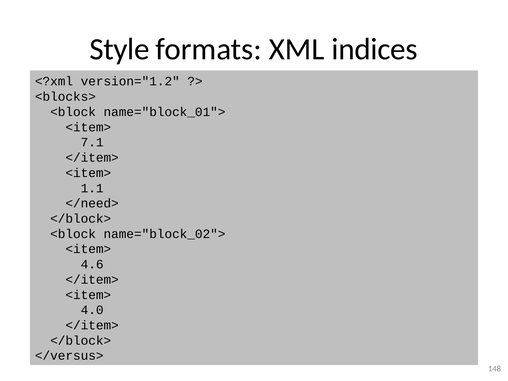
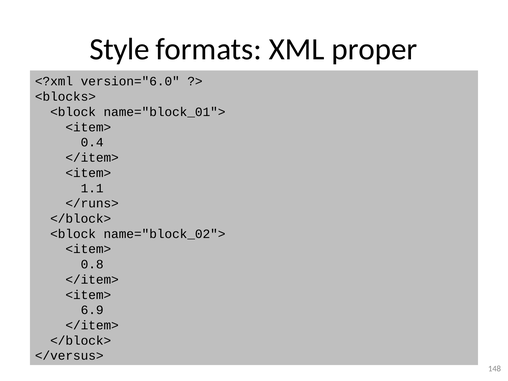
indices: indices -> proper (374, 49)
version="1.2: version="1.2 -> version="6.0 (130, 81)
7.1: 7.1 -> 0.4 (92, 142)
</need>: </need> -> </runs> (92, 203)
4.6: 4.6 -> 0.8 (92, 264)
4.0: 4.0 -> 6.9 (92, 310)
